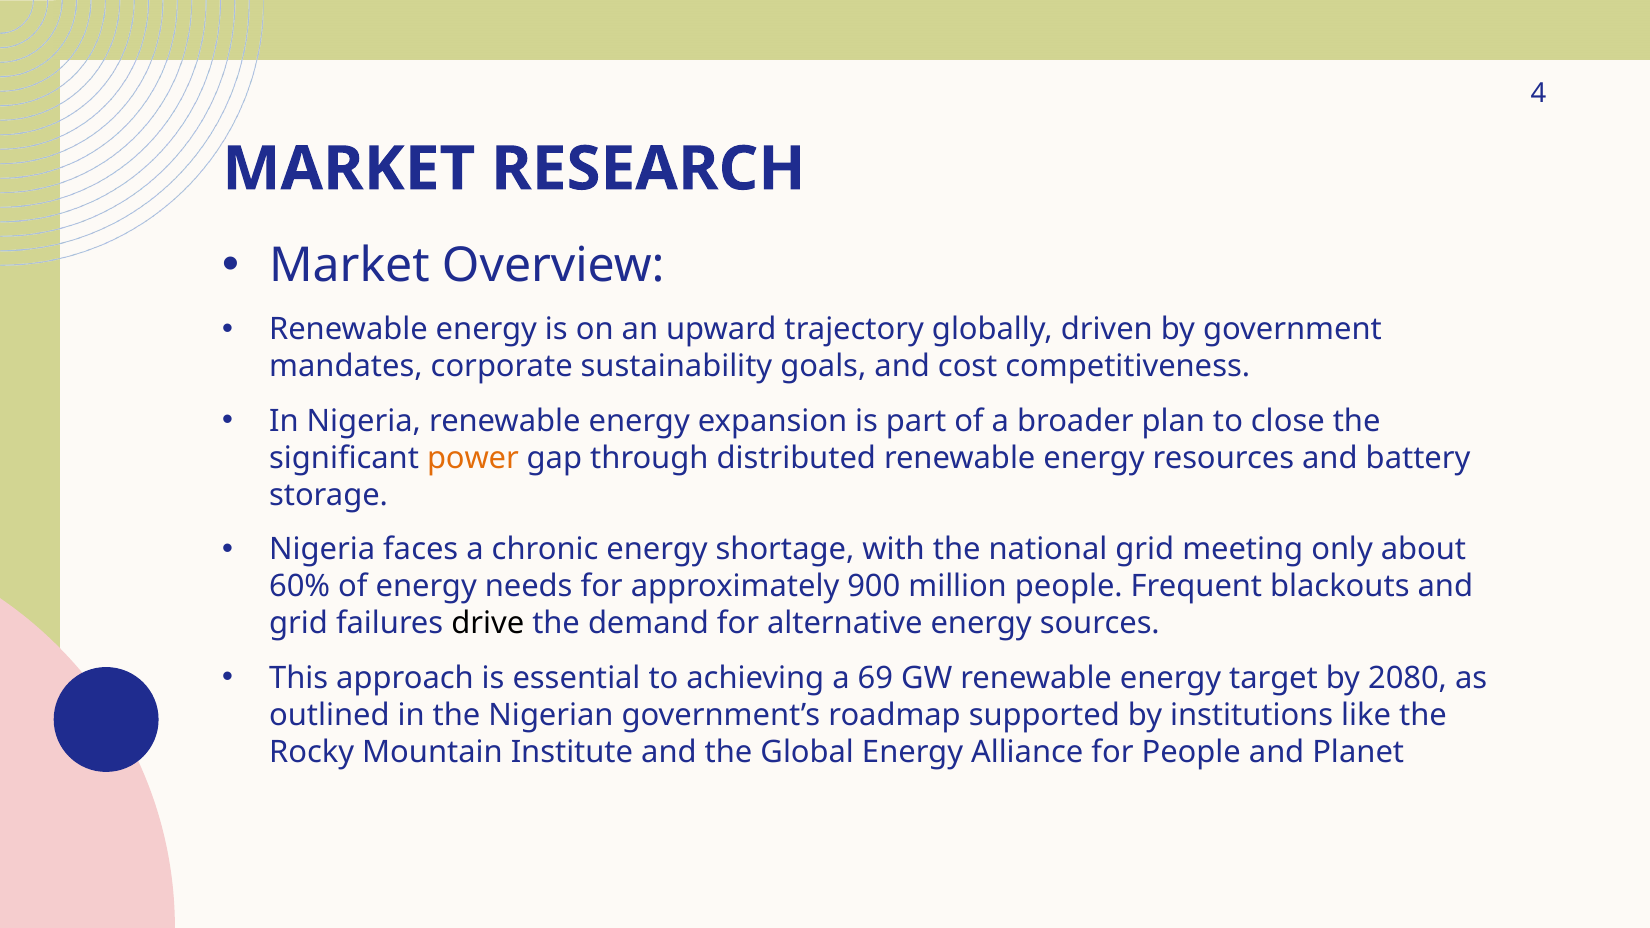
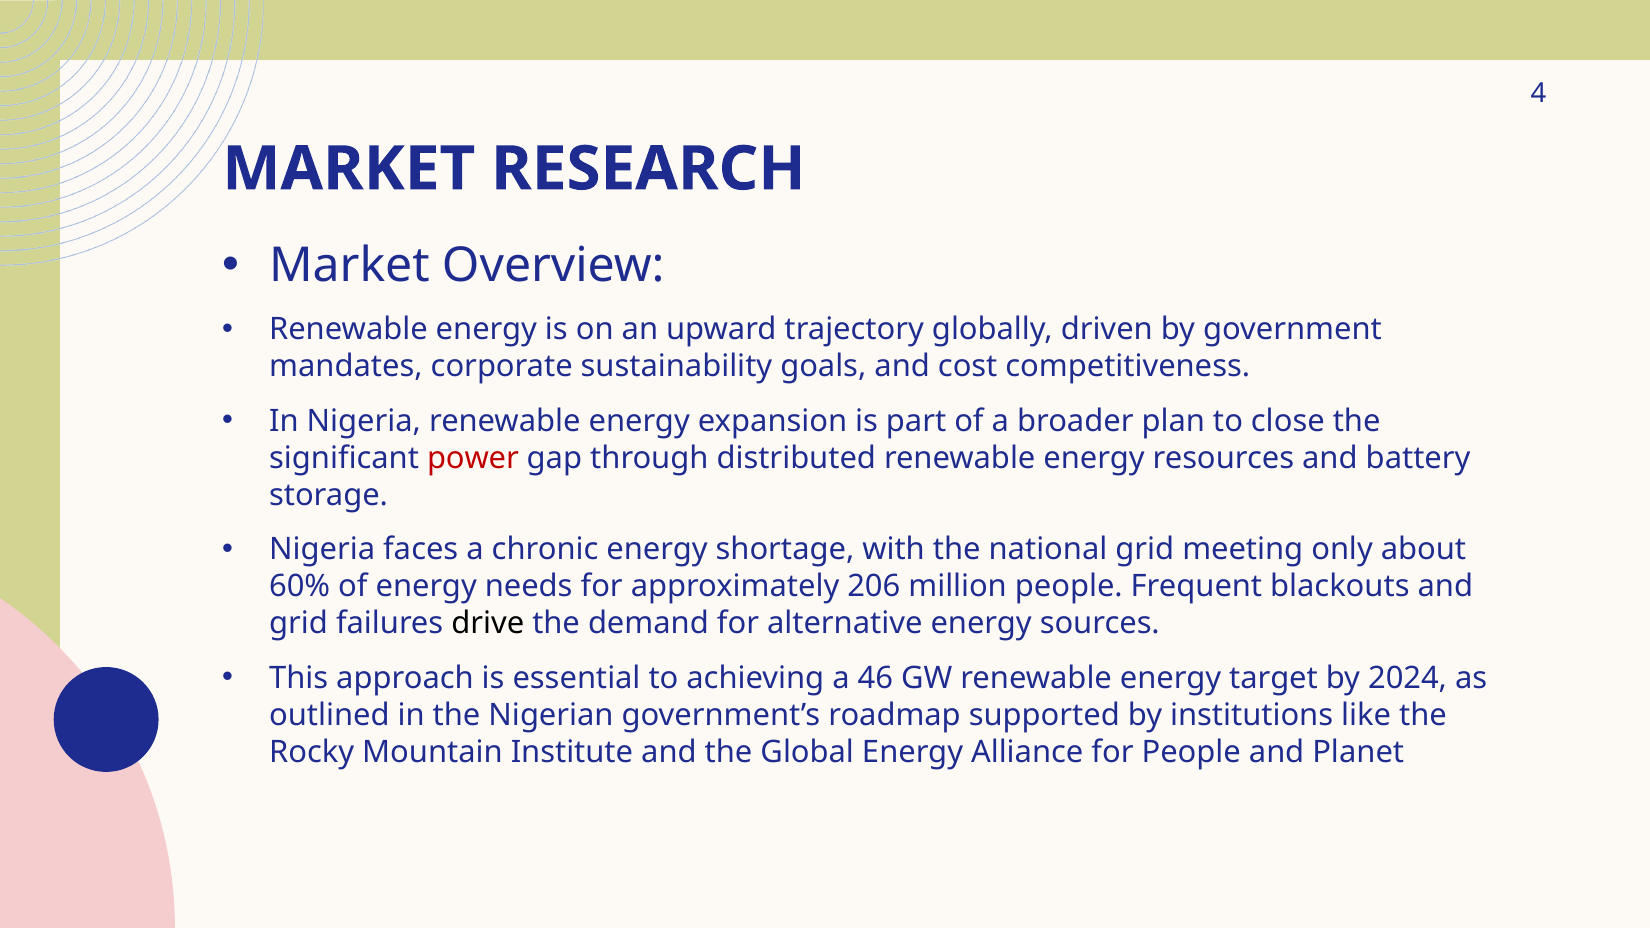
power colour: orange -> red (473, 458)
900: 900 -> 206 (874, 587)
69: 69 -> 46 (875, 678)
2080: 2080 -> 2024 (1408, 678)
